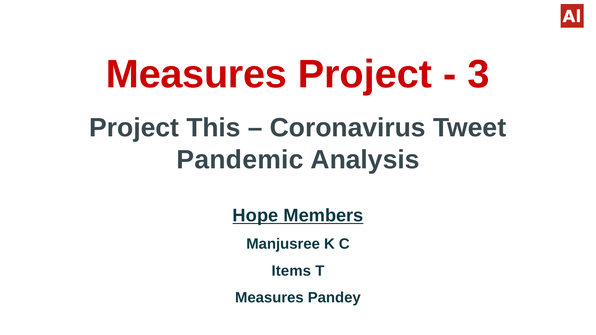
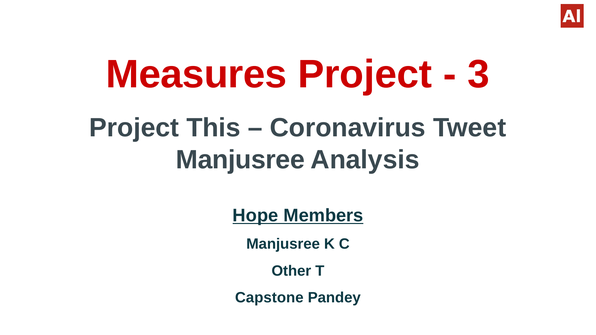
Pandemic: Pandemic -> Manjusree (240, 160)
Items: Items -> Other (291, 271)
Measures: Measures -> Capstone (269, 298)
